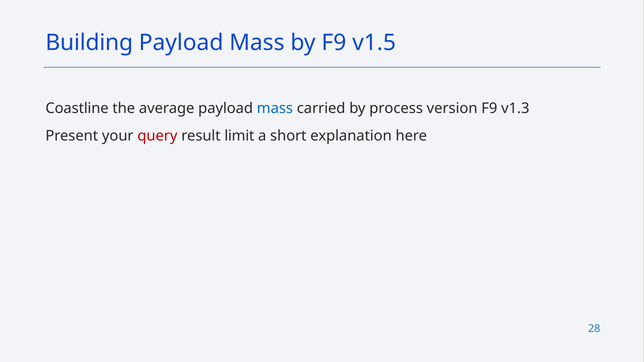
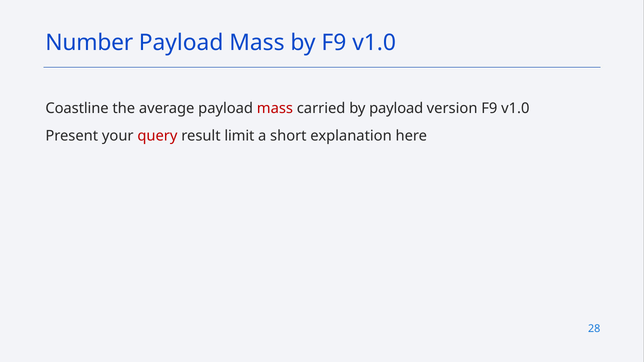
Building: Building -> Number (89, 43)
by F9 v1.5: v1.5 -> v1.0 (374, 43)
mass colour: blue -> red (275, 109)
by process: process -> payload (396, 109)
version F9 v1.3: v1.3 -> v1.0 (515, 109)
